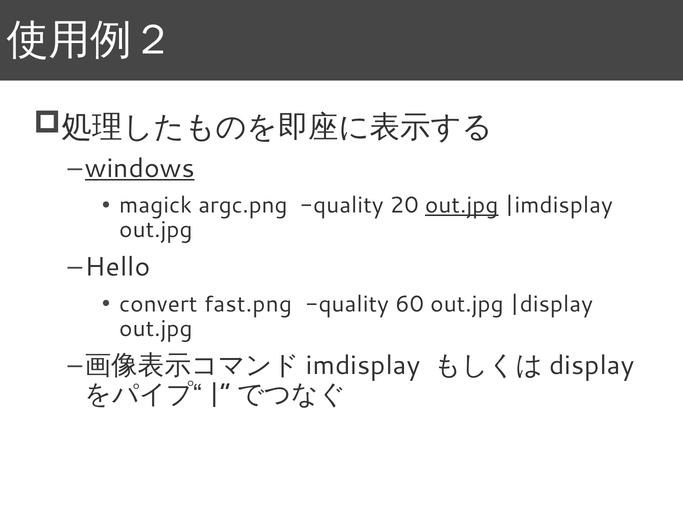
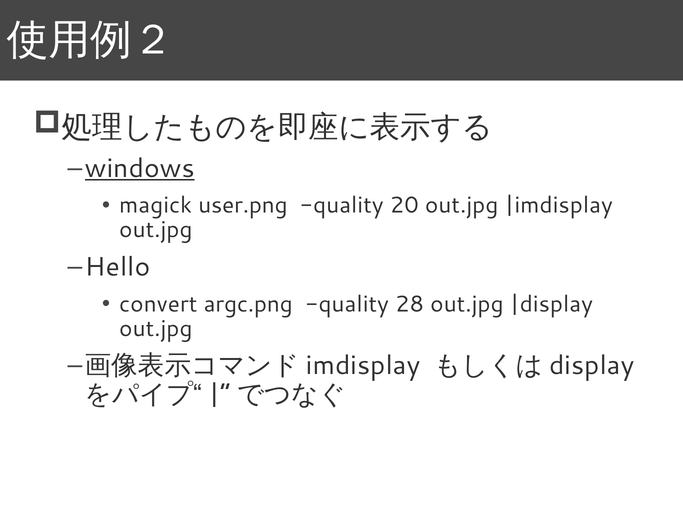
argc.png: argc.png -> user.png (243, 206)
out.jpg underline: present -> none (462, 206)
fast.png: fast.png -> argc.png (248, 304)
60: 60 -> 28 (410, 304)
